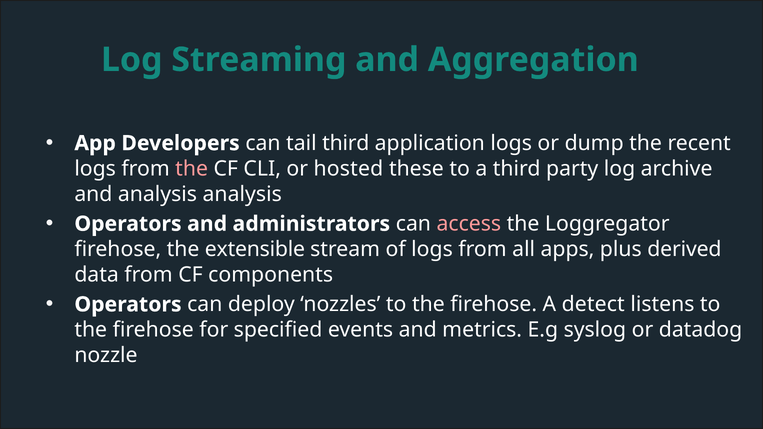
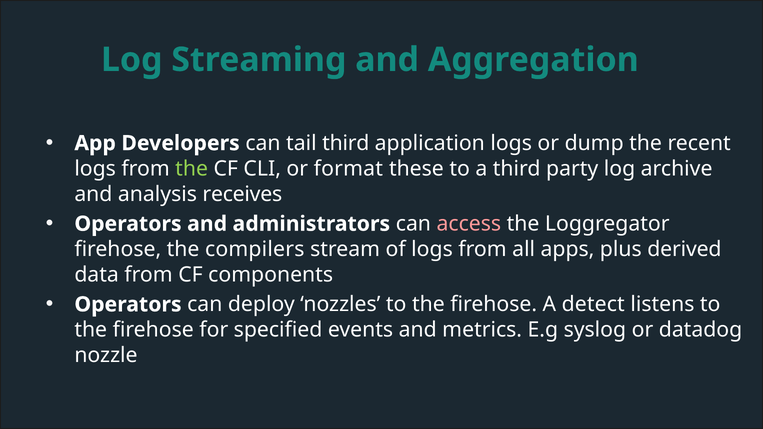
the colour: pink -> light green (192, 169)
hosted: hosted -> format (348, 169)
analysis analysis: analysis -> receives (242, 194)
extensible: extensible -> compilers (255, 249)
